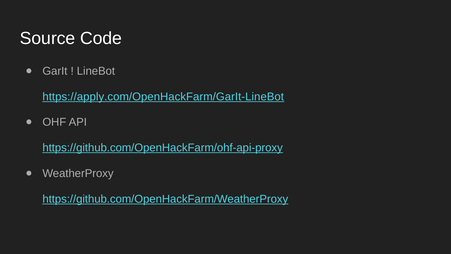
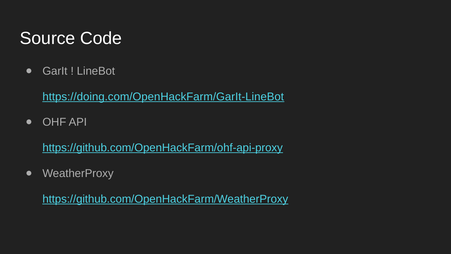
https://apply.com/OpenHackFarm/GarIt-LineBot: https://apply.com/OpenHackFarm/GarIt-LineBot -> https://doing.com/OpenHackFarm/GarIt-LineBot (163, 96)
